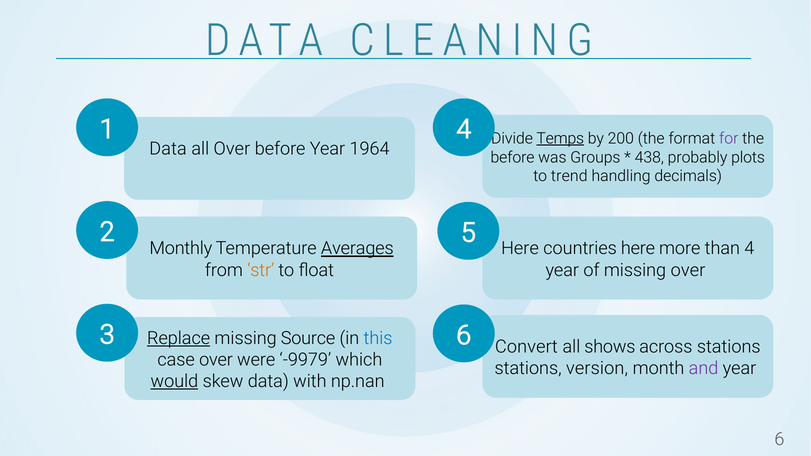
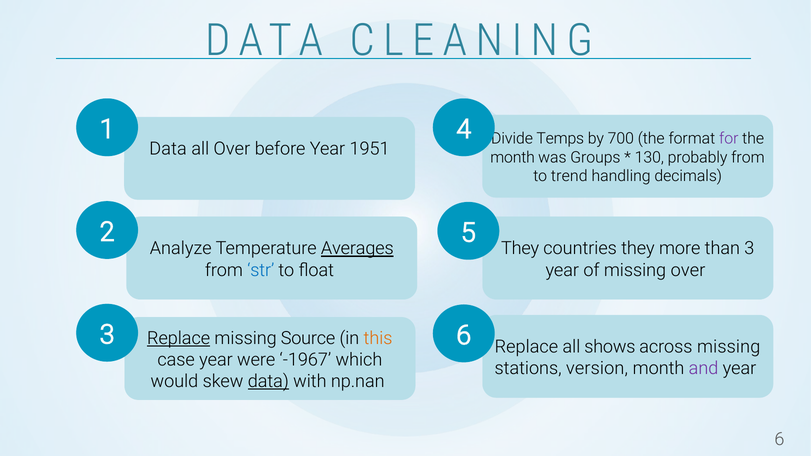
Temps underline: present -> none (560, 138)
200: 200 -> 700 (621, 138)
1964: 1964 -> 1951 (370, 149)
before: before -> month (513, 157)
438: 438 -> 130 (649, 157)
probably plots: plots -> from (748, 157)
Monthly: Monthly -> Analyze (181, 249)
Here: Here -> They (520, 249)
countries here: here -> they (638, 249)
than 4: 4 -> 3 (749, 249)
str colour: orange -> blue (261, 270)
this colour: blue -> orange (378, 338)
Convert: Convert -> Replace (526, 347)
across stations: stations -> missing (729, 347)
case over: over -> year (216, 360)
-9979: -9979 -> -1967 (305, 360)
would underline: present -> none (174, 382)
data underline: none -> present (268, 382)
